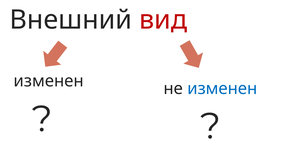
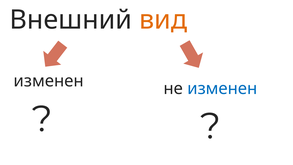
вид colour: red -> orange (163, 20)
